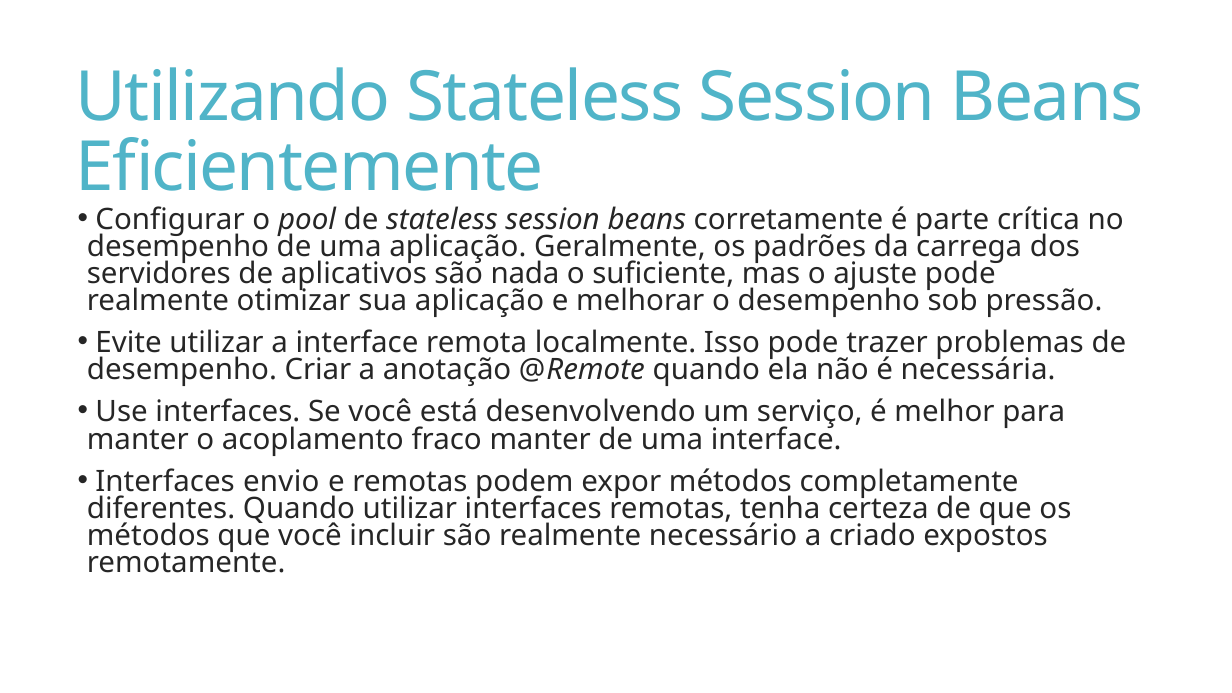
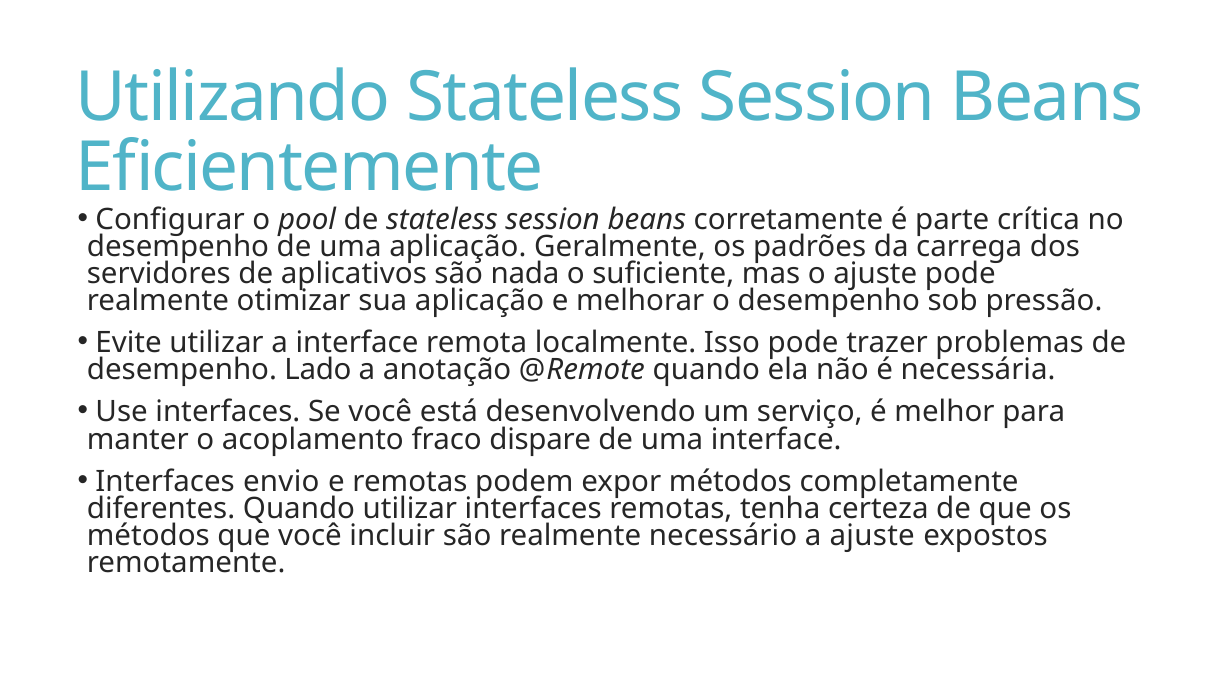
Criar: Criar -> Lado (318, 370)
fraco manter: manter -> dispare (540, 439)
a criado: criado -> ajuste (872, 536)
